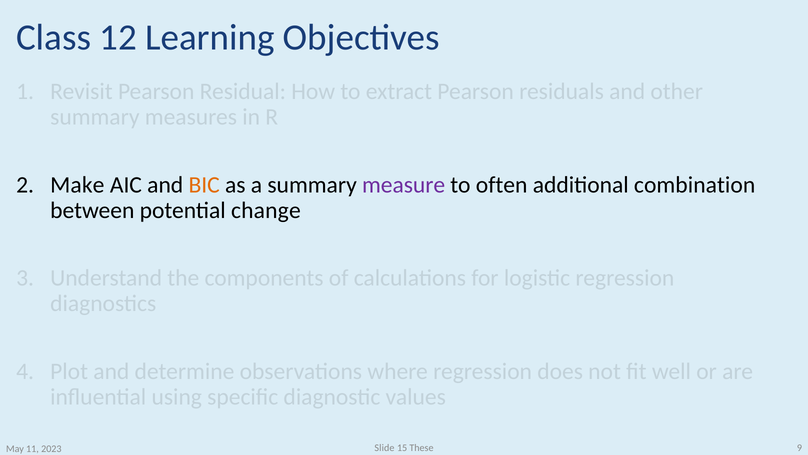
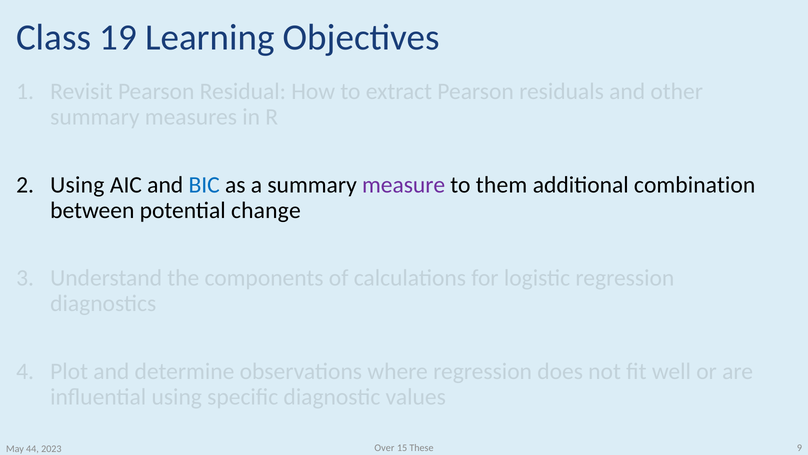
12: 12 -> 19 (118, 37)
Make: Make -> Using (77, 185)
BIC colour: orange -> blue (204, 185)
often: often -> them (502, 185)
Slide: Slide -> Over (384, 448)
11: 11 -> 44 (32, 448)
